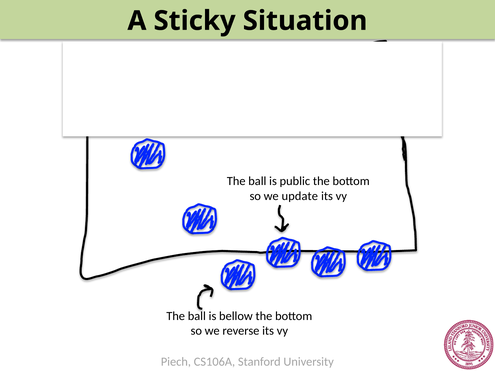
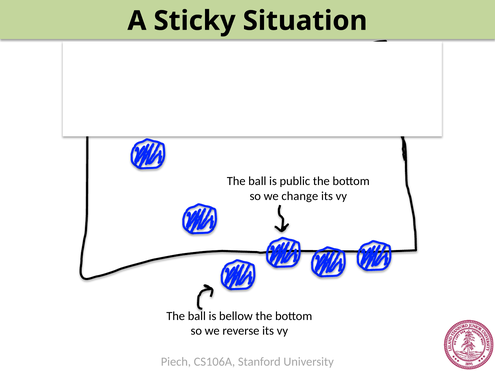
update: update -> change (300, 196)
